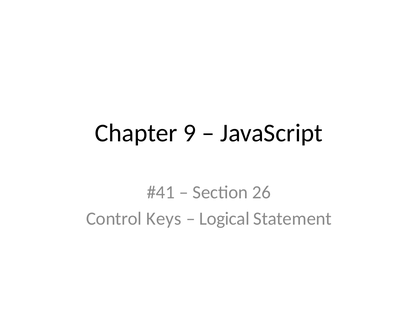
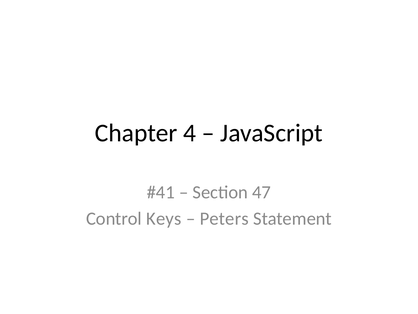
9: 9 -> 4 (190, 133)
26: 26 -> 47 (262, 192)
Logical: Logical -> Peters (224, 218)
